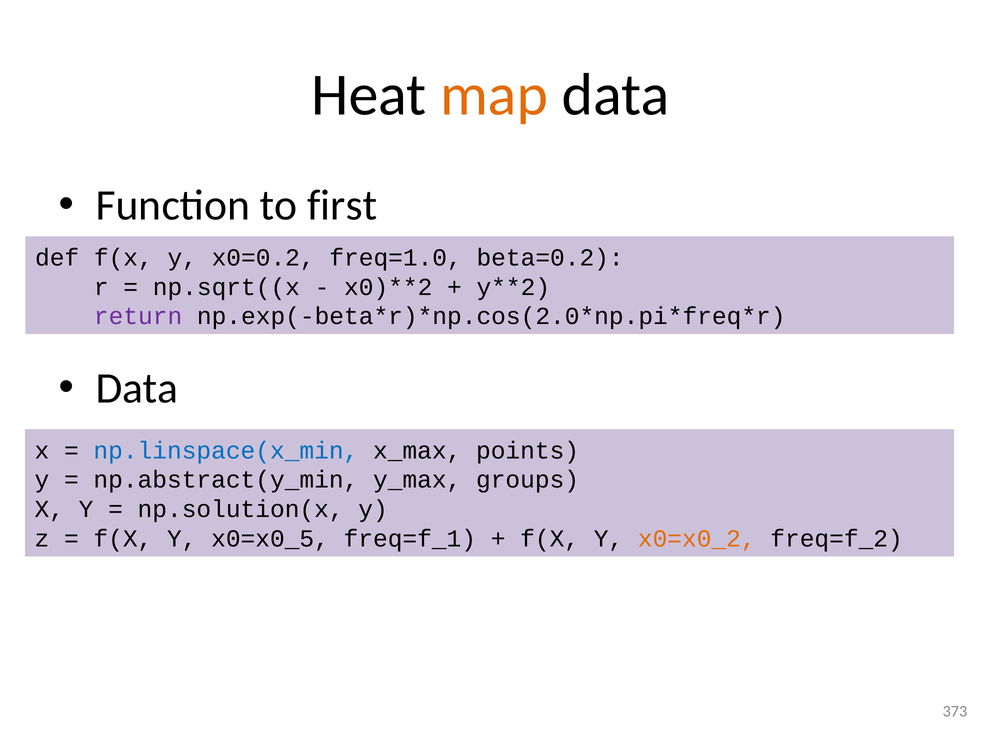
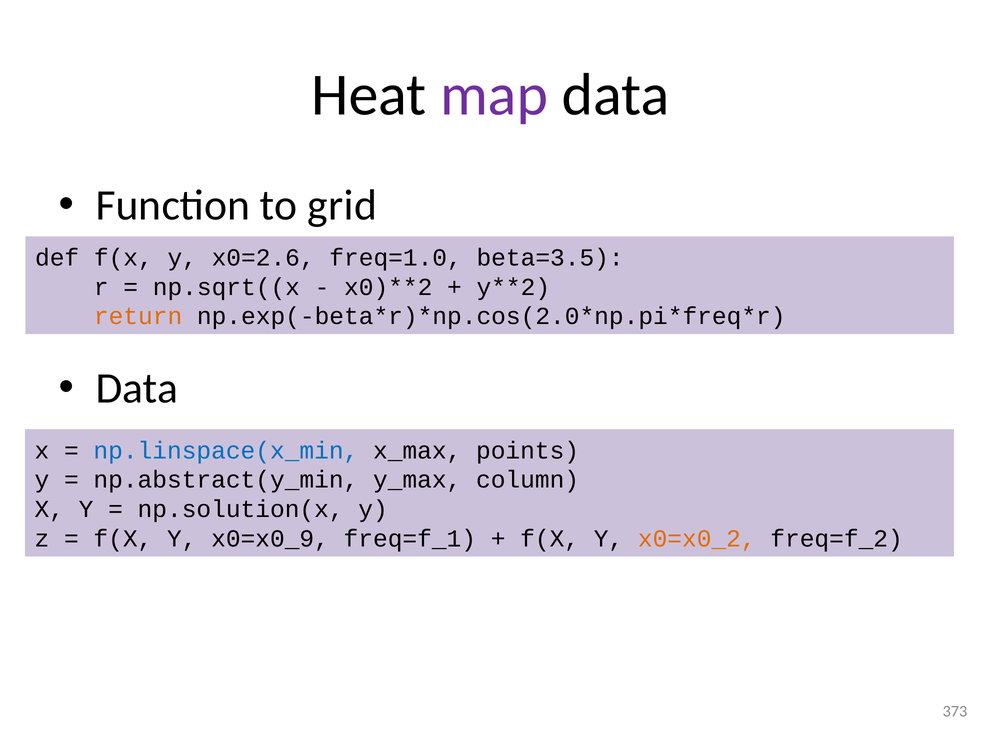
map colour: orange -> purple (494, 95)
first: first -> grid (342, 206)
x0=0.2: x0=0.2 -> x0=2.6 (263, 258)
beta=0.2: beta=0.2 -> beta=3.5 (550, 258)
return colour: purple -> orange (138, 317)
groups: groups -> column (528, 480)
x0=x0_5: x0=x0_5 -> x0=x0_9 (270, 539)
